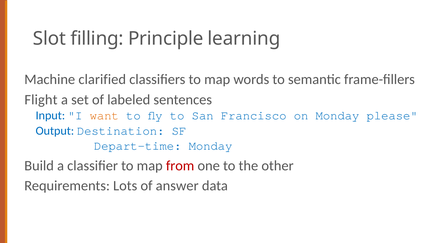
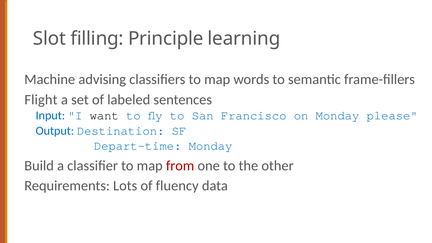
clarified: clarified -> advising (102, 80)
want colour: orange -> black (104, 116)
answer: answer -> fluency (177, 186)
